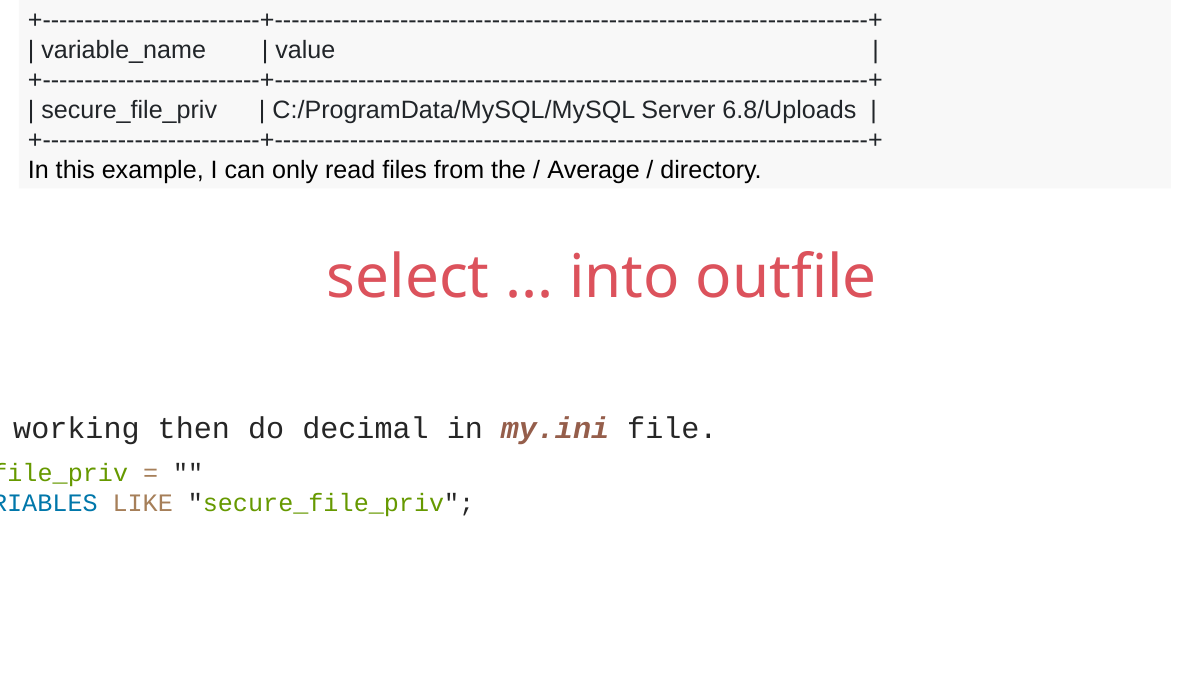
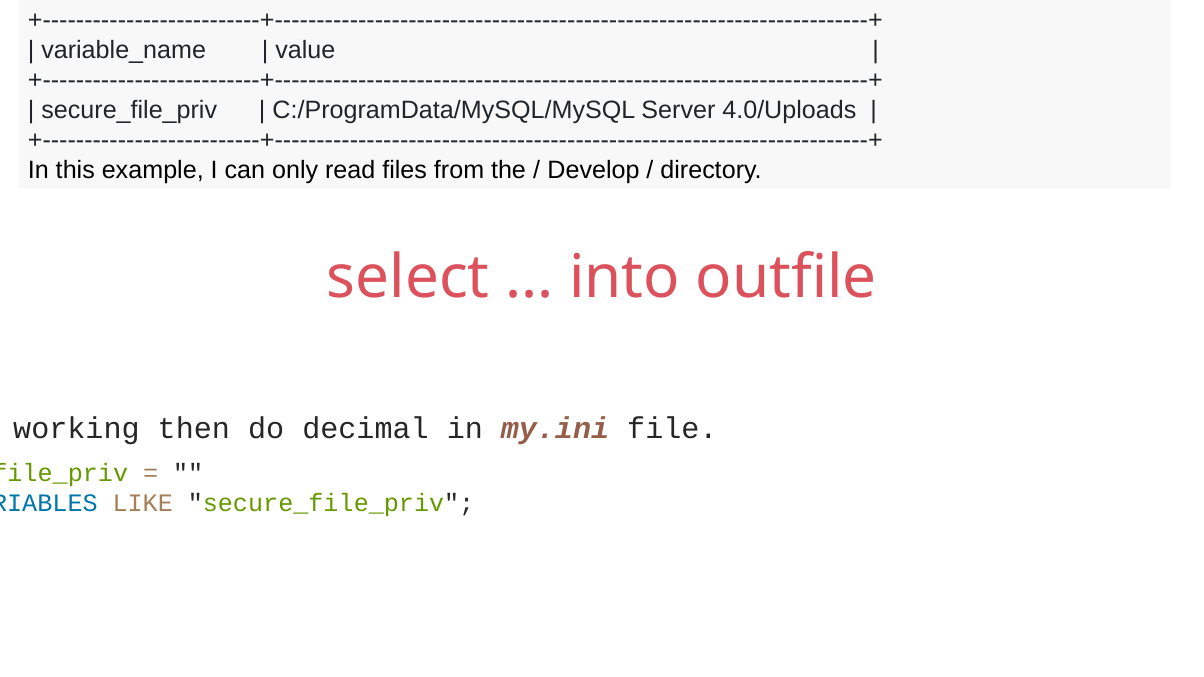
6.8/Uploads: 6.8/Uploads -> 4.0/Uploads (789, 110)
Average: Average -> Develop (593, 171)
